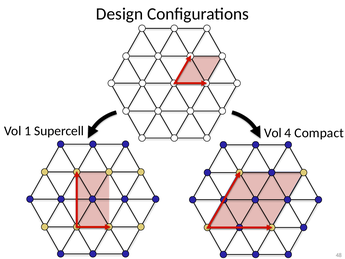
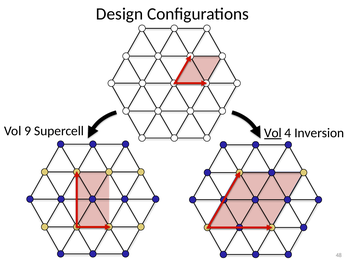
1: 1 -> 9 (28, 131)
Vol underline: none -> present (273, 133)
Compact: Compact -> Inversion (319, 133)
